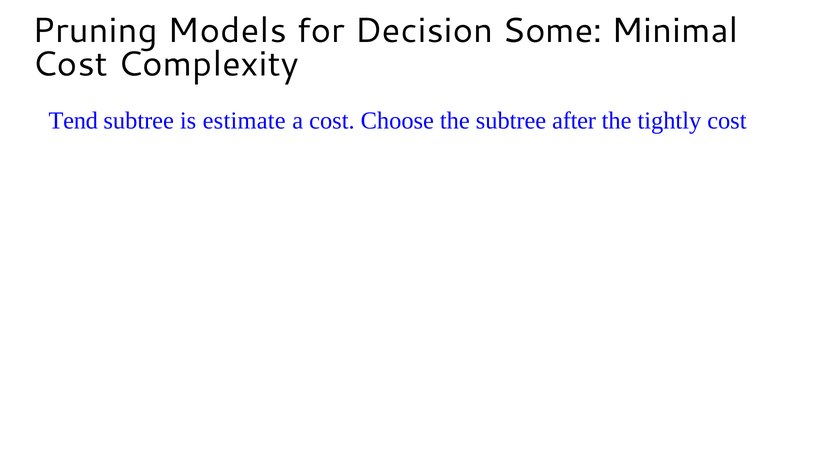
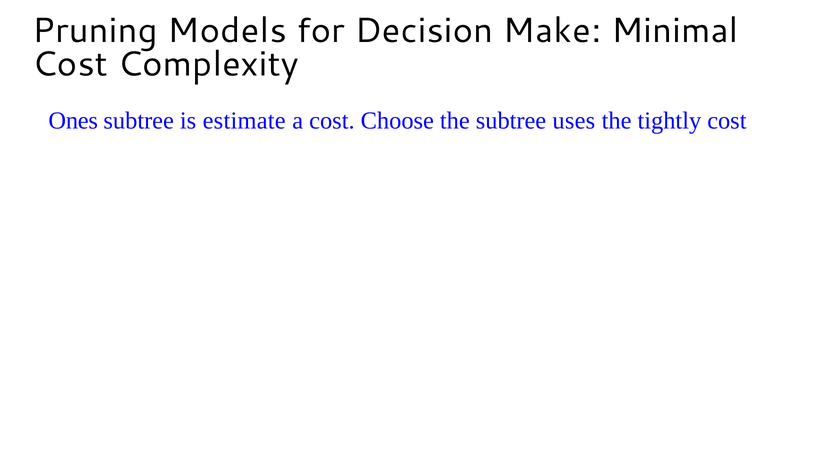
Some: Some -> Make (552, 31)
Tend: Tend -> Ones (73, 121)
after: after -> uses (574, 121)
